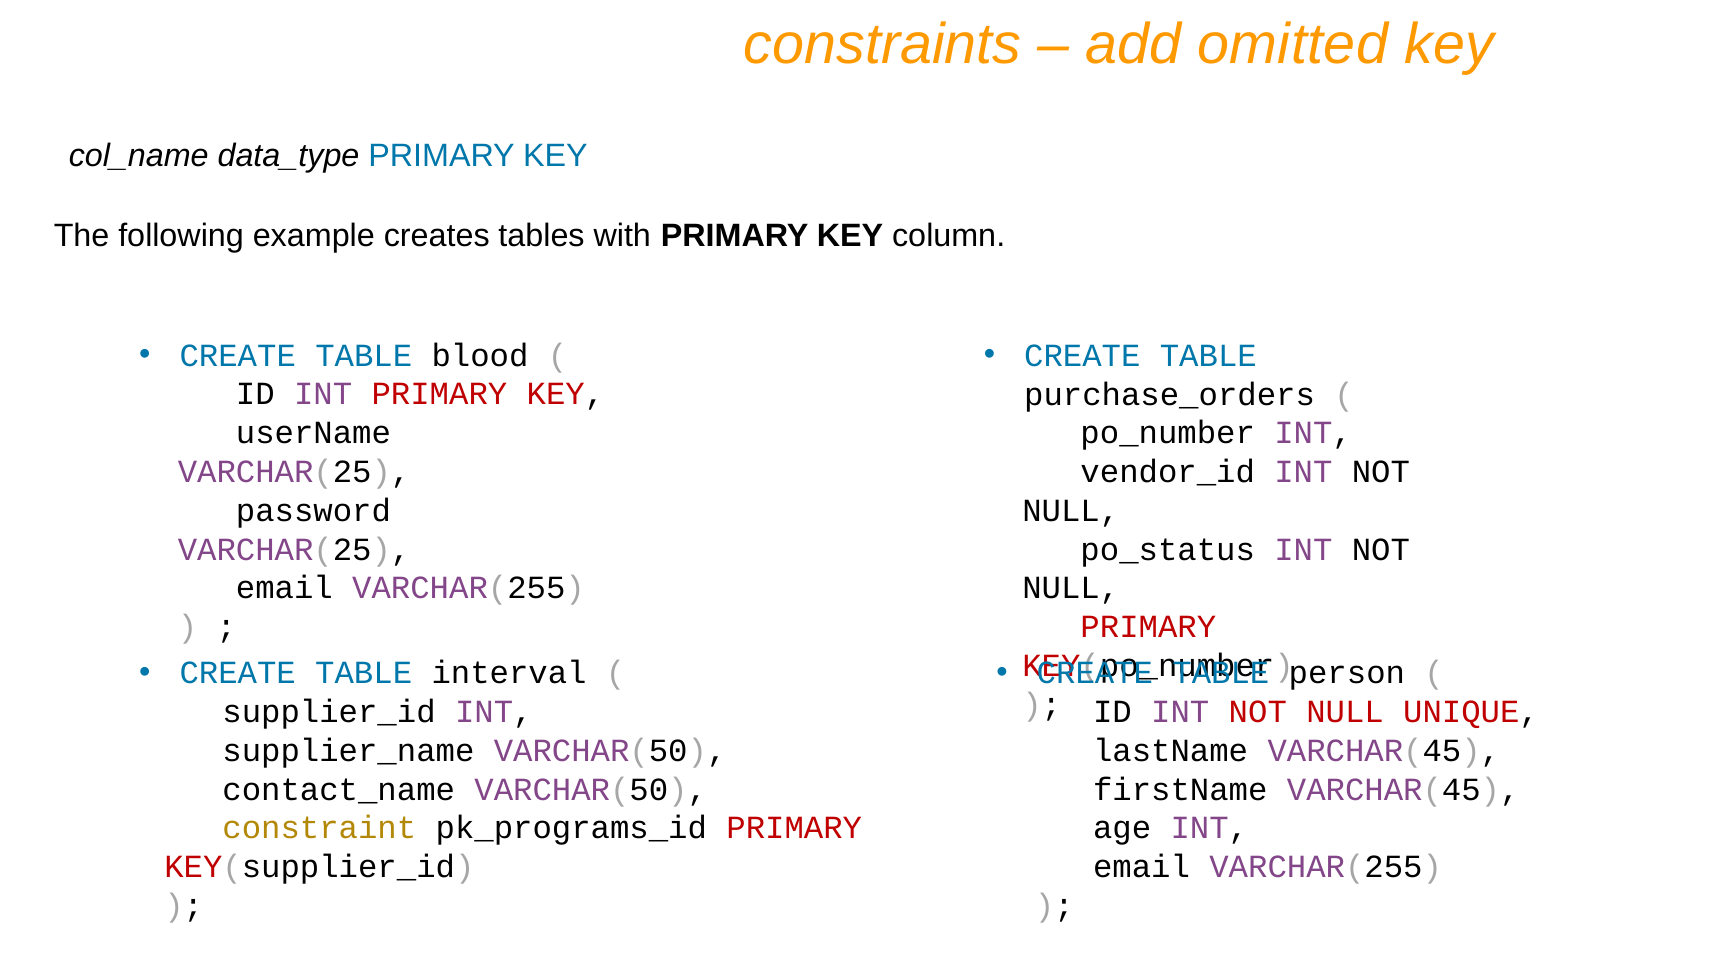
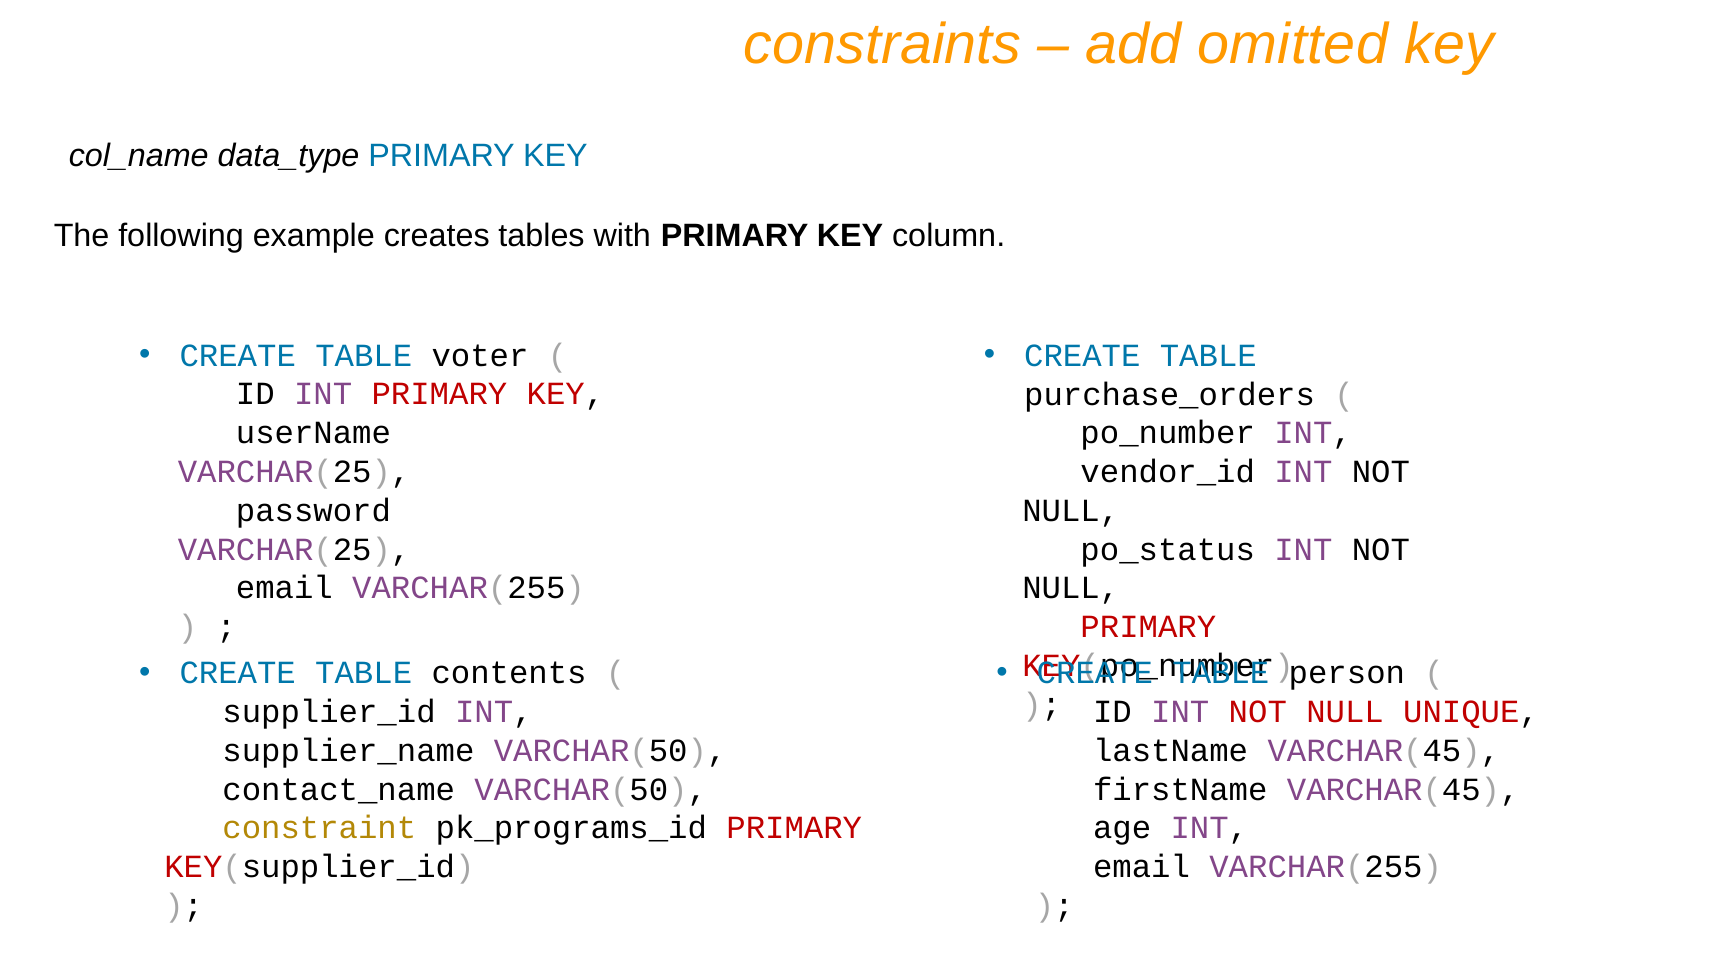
blood: blood -> voter (480, 356)
interval: interval -> contents (509, 673)
